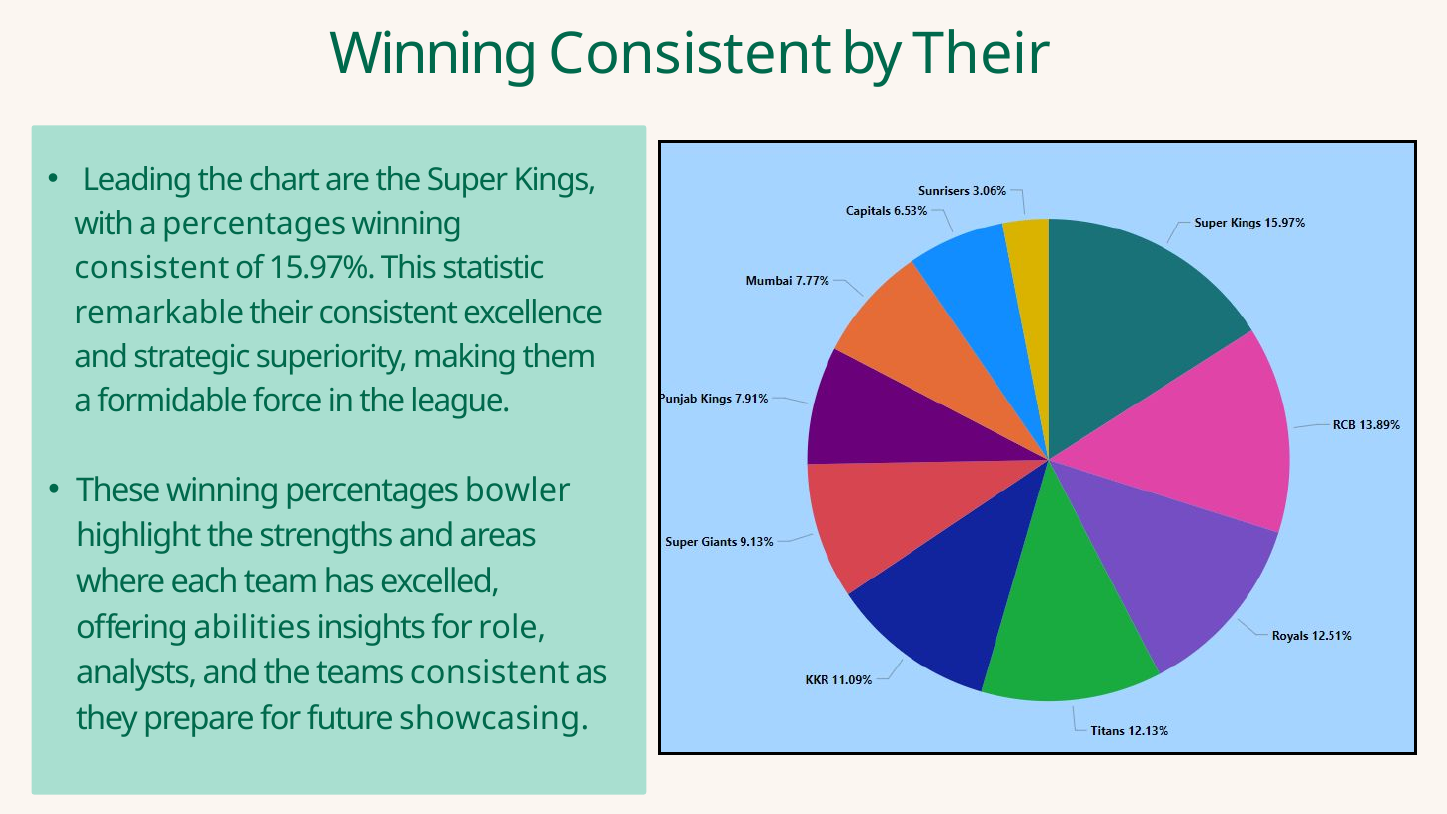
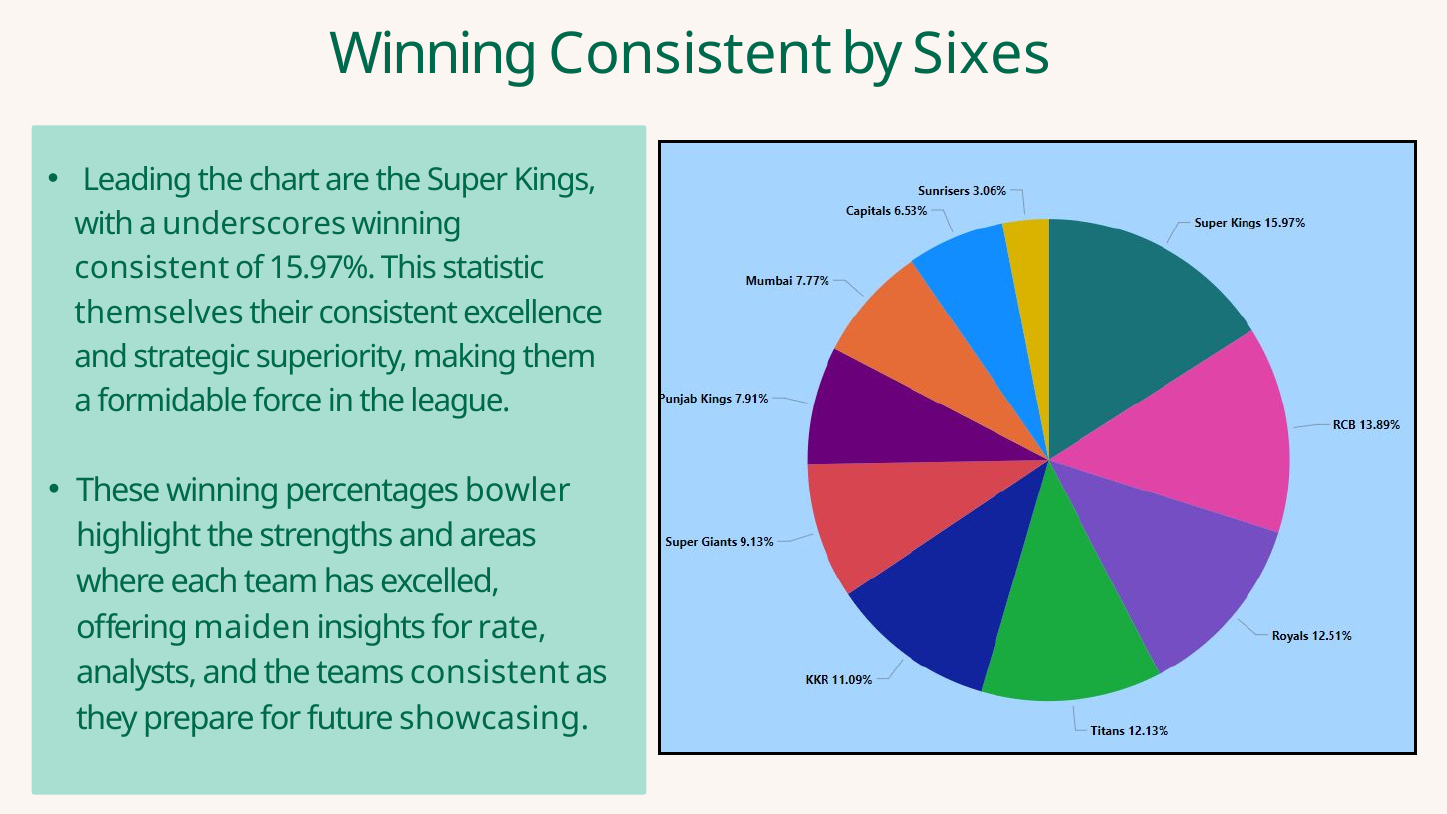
by Their: Their -> Sixes (982, 54)
a percentages: percentages -> underscores (254, 224)
remarkable: remarkable -> themselves (159, 313)
abilities: abilities -> maiden (252, 627)
role: role -> rate (512, 627)
